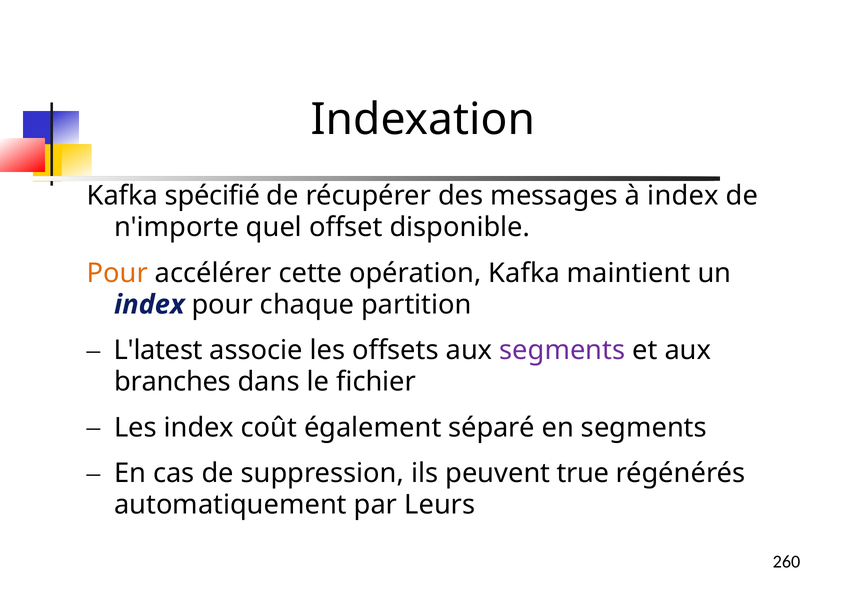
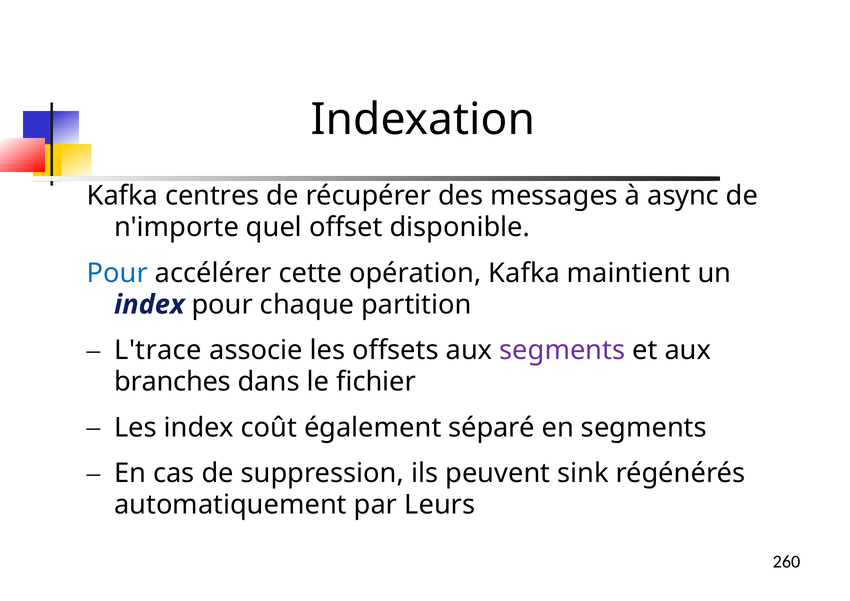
spécifié: spécifié -> centres (212, 196)
à index: index -> async (683, 196)
Pour colour: orange -> blue (117, 273)
L'latest: L'latest -> L'trace (158, 350)
true: true -> sink (583, 473)
